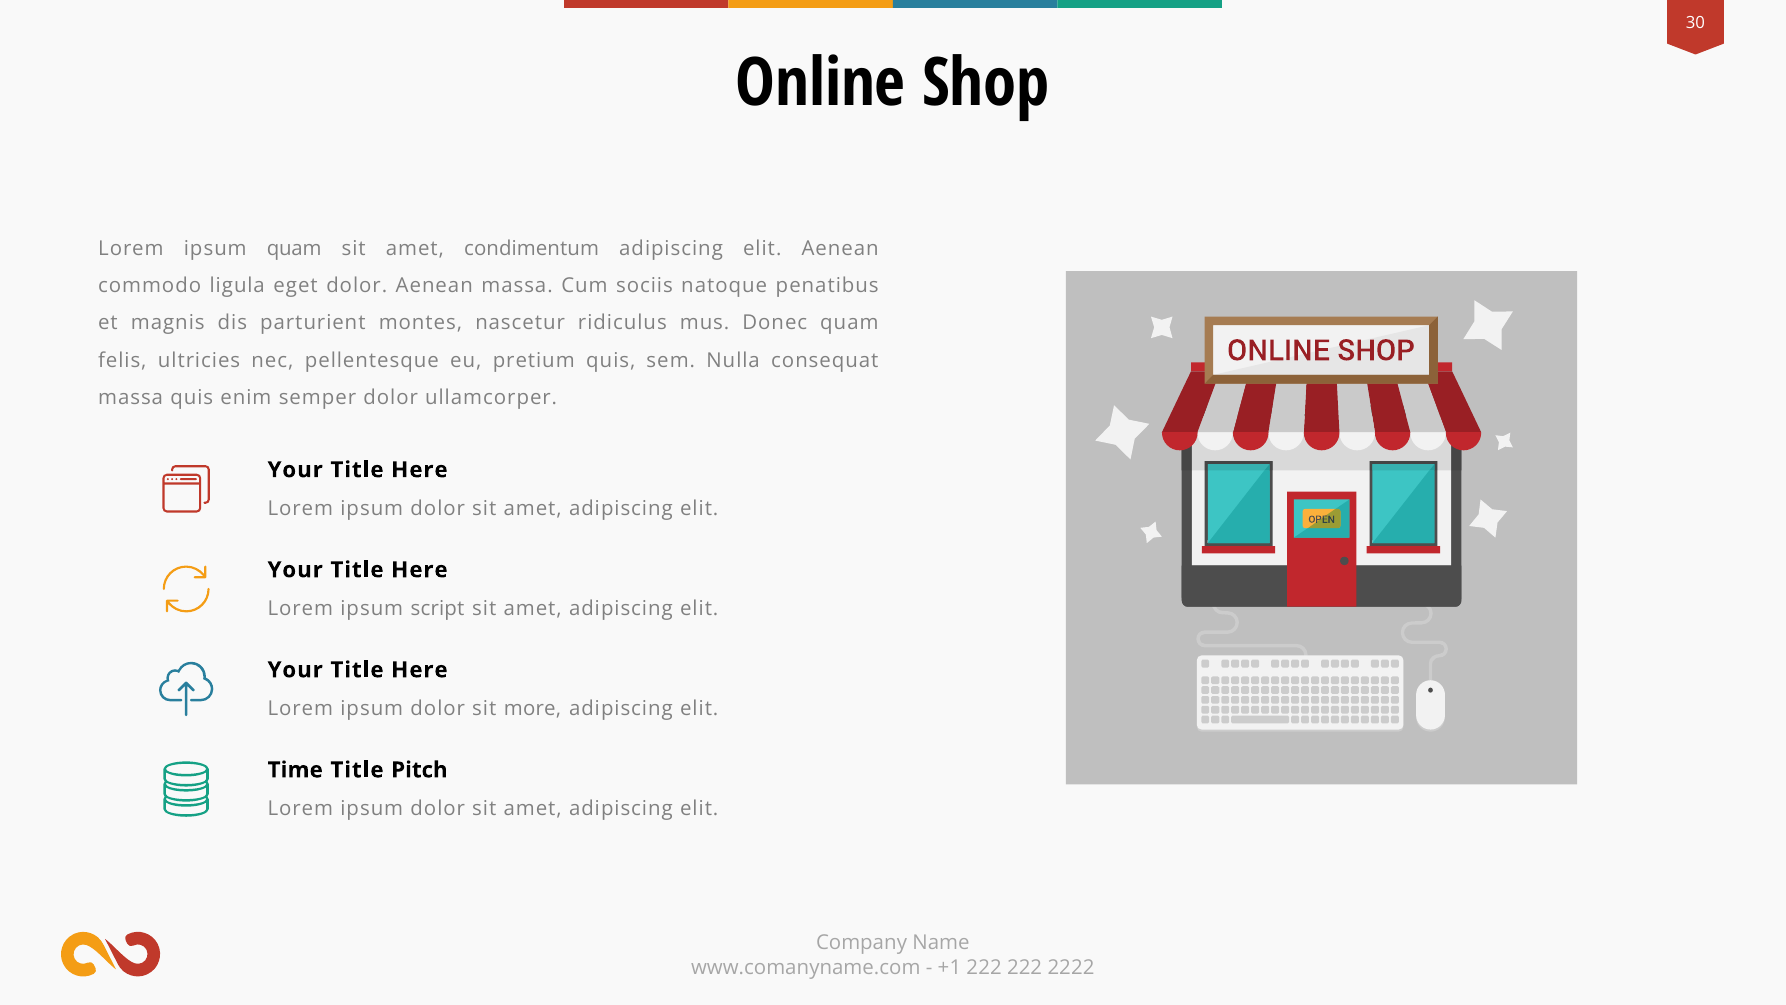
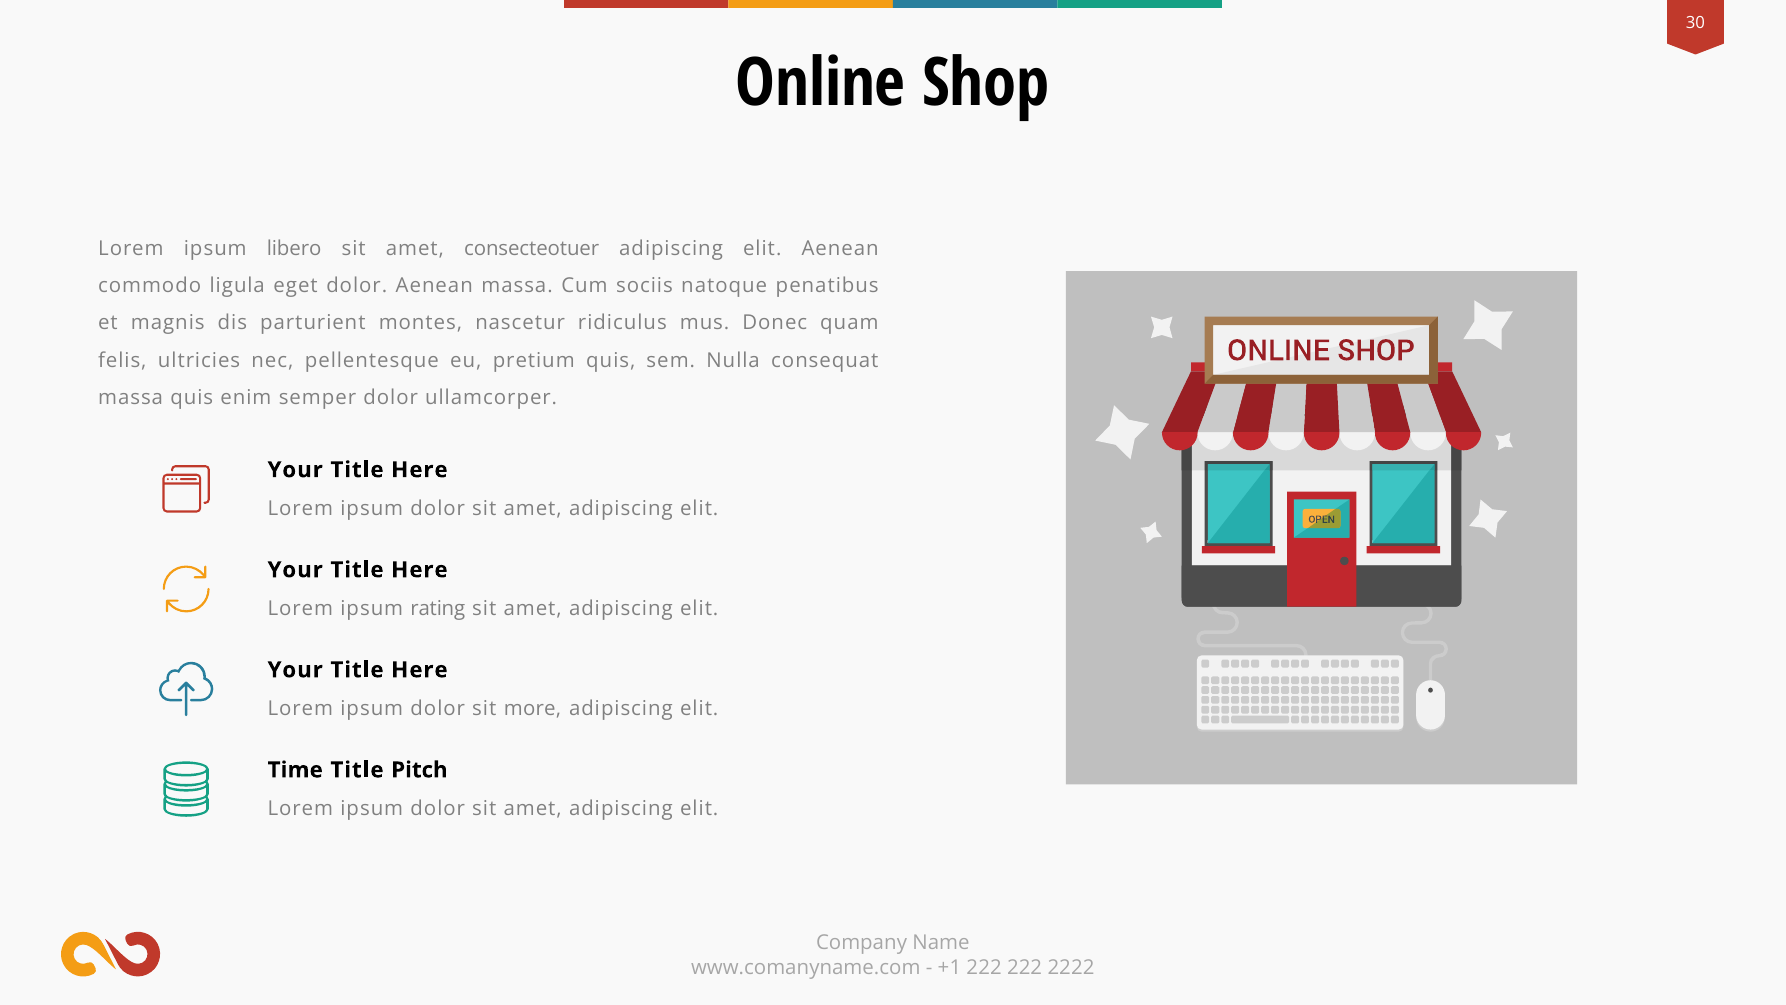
ipsum quam: quam -> libero (294, 249)
condimentum: condimentum -> consecteotuer (532, 249)
script: script -> rating (438, 608)
